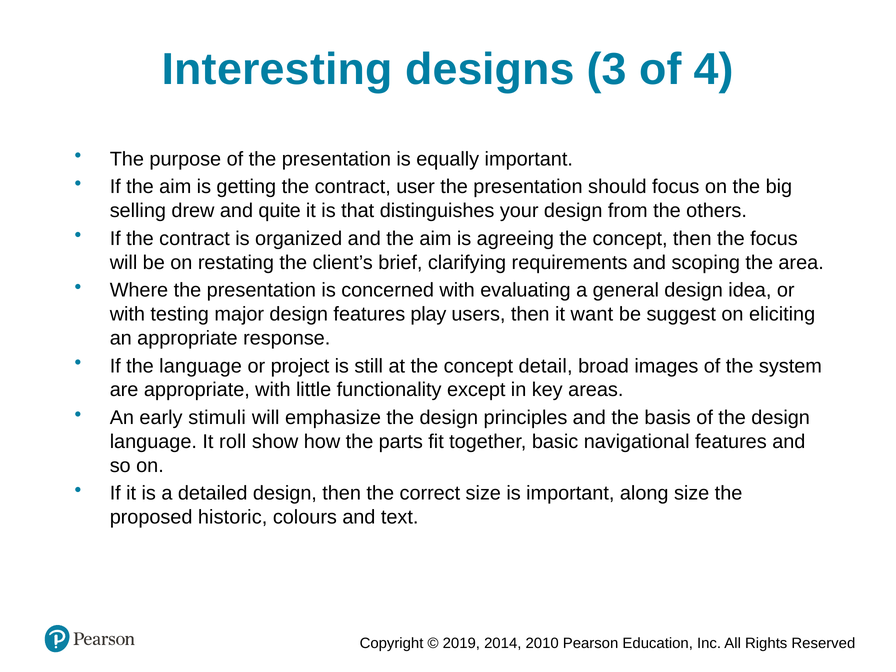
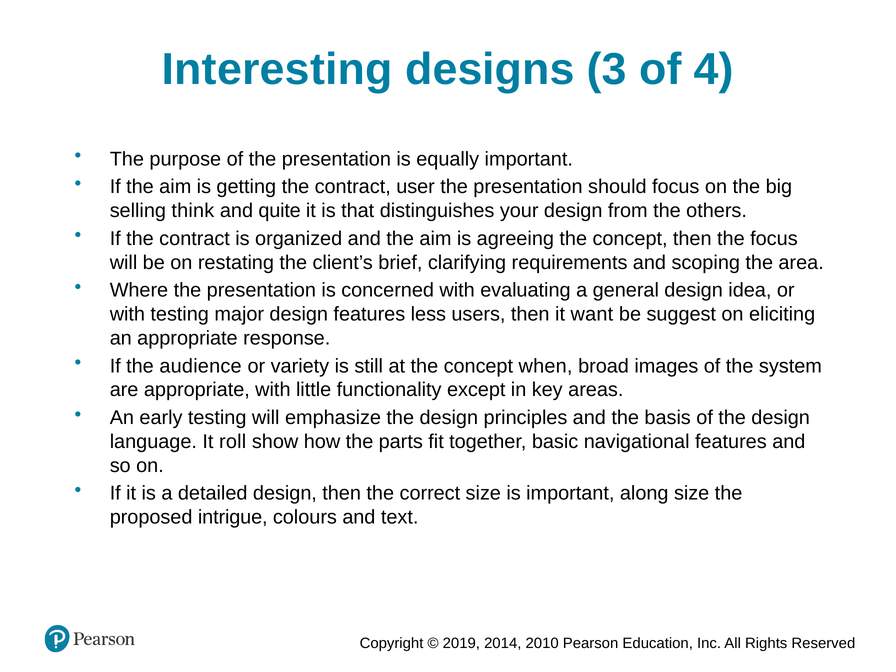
drew: drew -> think (193, 211)
play: play -> less (428, 314)
the language: language -> audience (201, 366)
project: project -> variety (300, 366)
detail: detail -> when (546, 366)
early stimuli: stimuli -> testing (217, 418)
historic: historic -> intrigue (233, 517)
